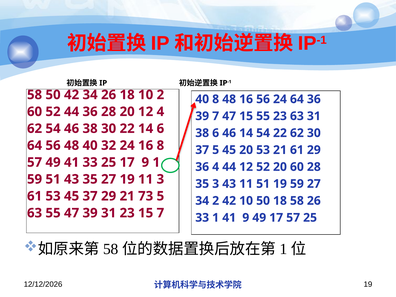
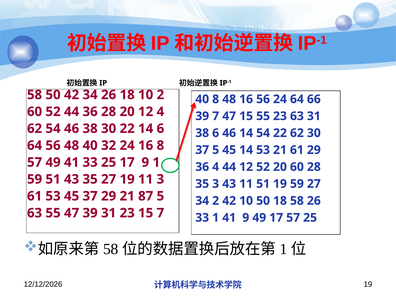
64 36: 36 -> 66 (314, 99)
45 20: 20 -> 14 (246, 150)
73: 73 -> 87 (146, 196)
